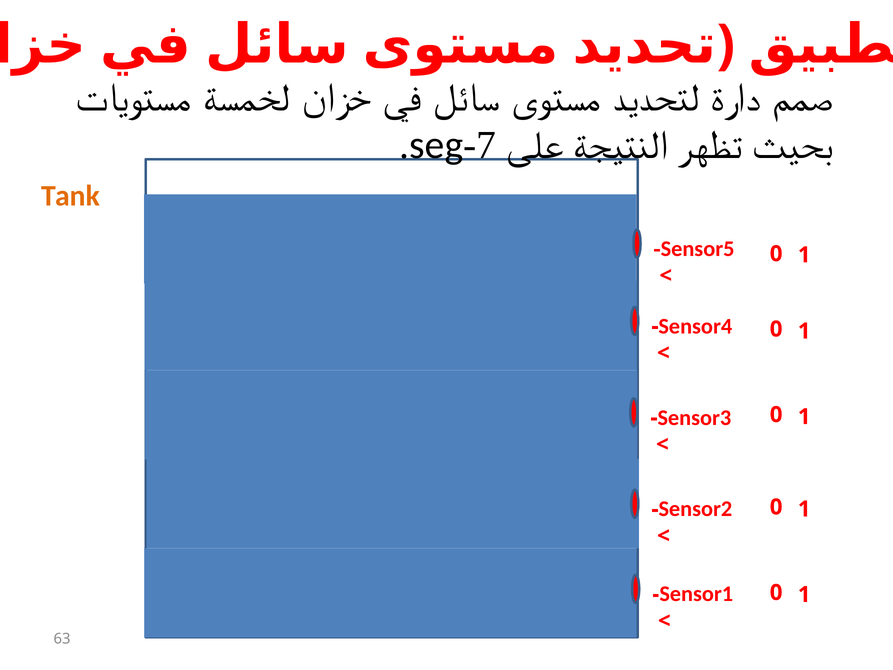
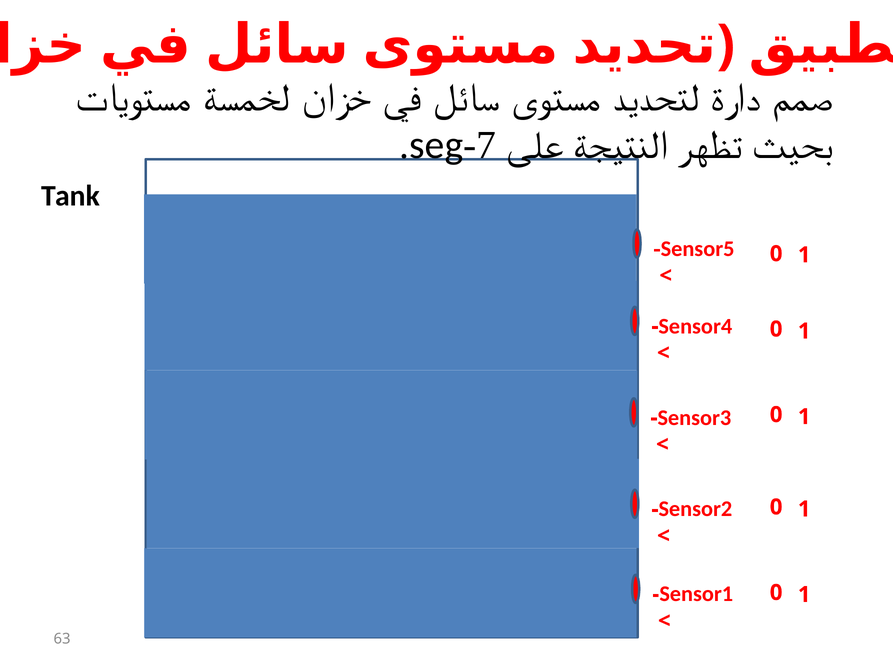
Tank colour: orange -> black (70, 196)
